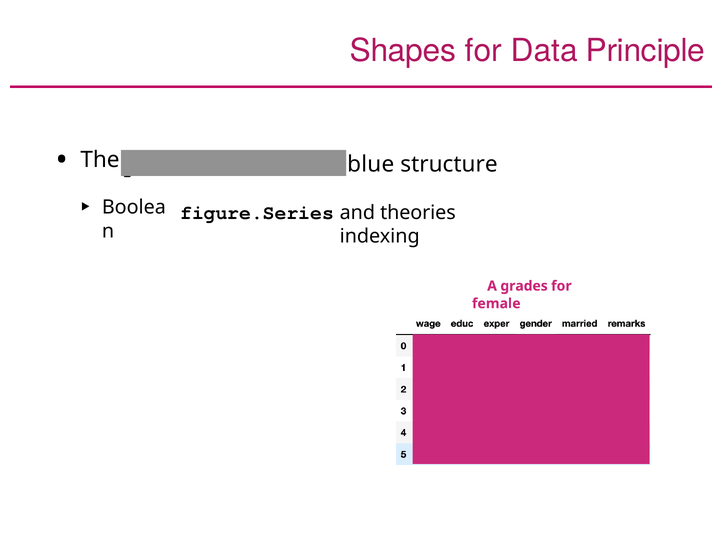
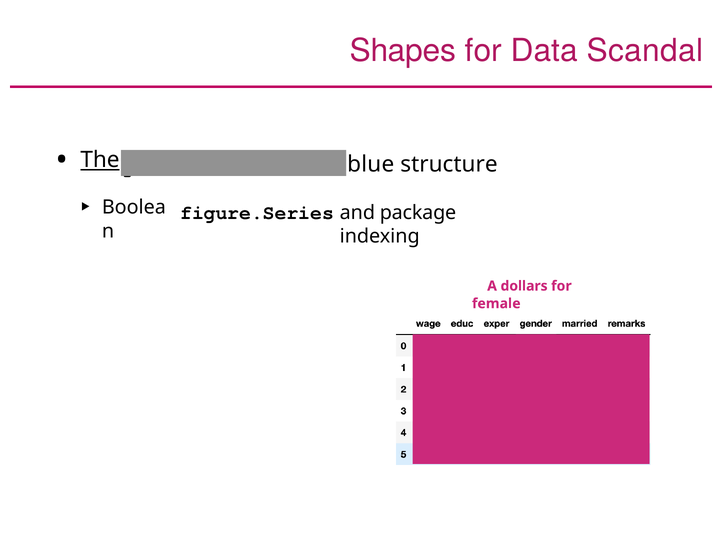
Principle: Principle -> Scandal (645, 51)
The underline: none -> present (100, 160)
theories: theories -> package (418, 212)
grades: grades -> dollars (524, 286)
